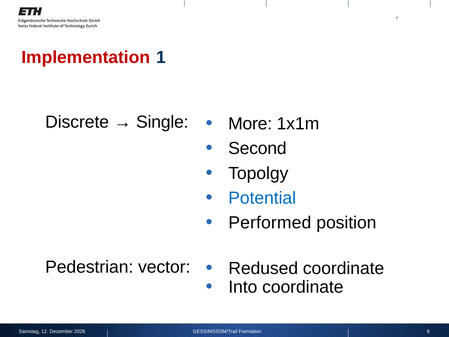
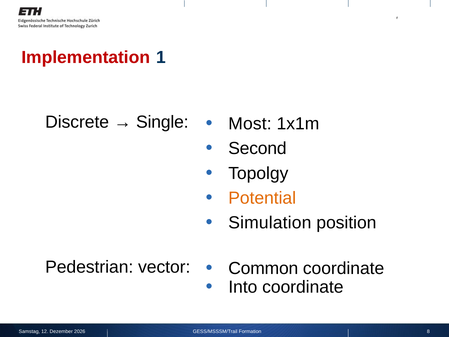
More: More -> Most (250, 124)
Potential colour: blue -> orange (262, 198)
Performed: Performed -> Simulation (270, 223)
Redused: Redused -> Common (263, 268)
